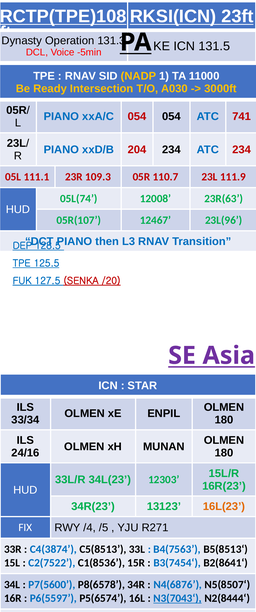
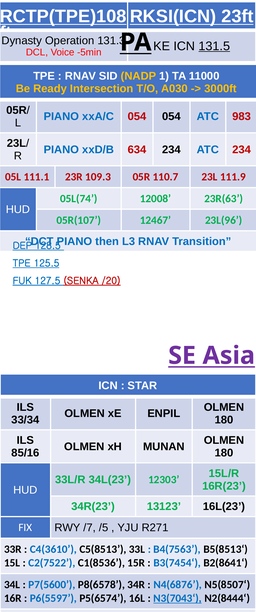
131.5 underline: none -> present (214, 46)
741: 741 -> 983 (242, 117)
204: 204 -> 634 (137, 150)
24/16: 24/16 -> 85/16 (25, 453)
16L(23 colour: orange -> black (224, 507)
/4: /4 -> /7 (90, 528)
C4(3874: C4(3874 -> C4(3610 (53, 550)
